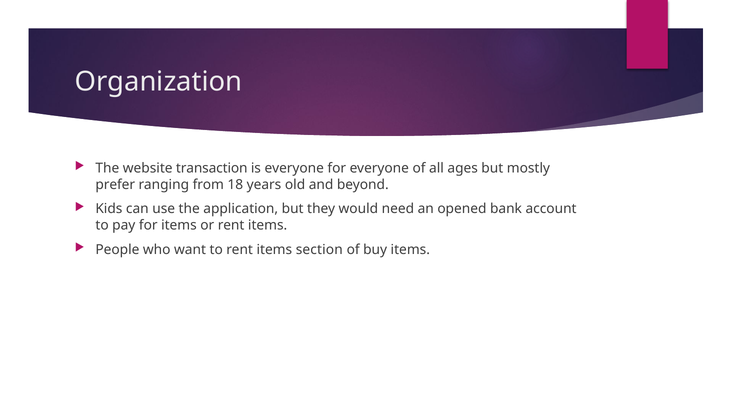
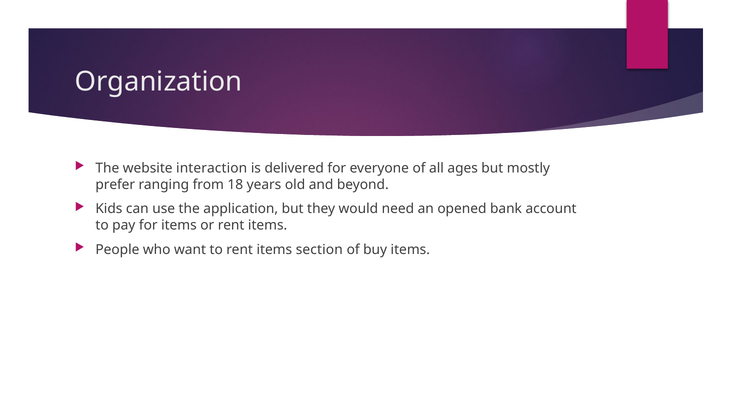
transaction: transaction -> interaction (212, 168)
is everyone: everyone -> delivered (294, 168)
